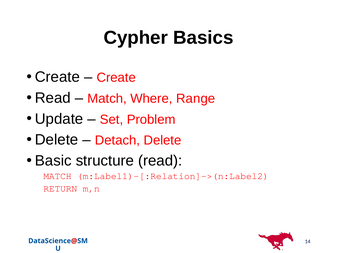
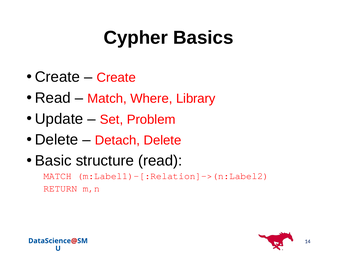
Range: Range -> Library (196, 98)
